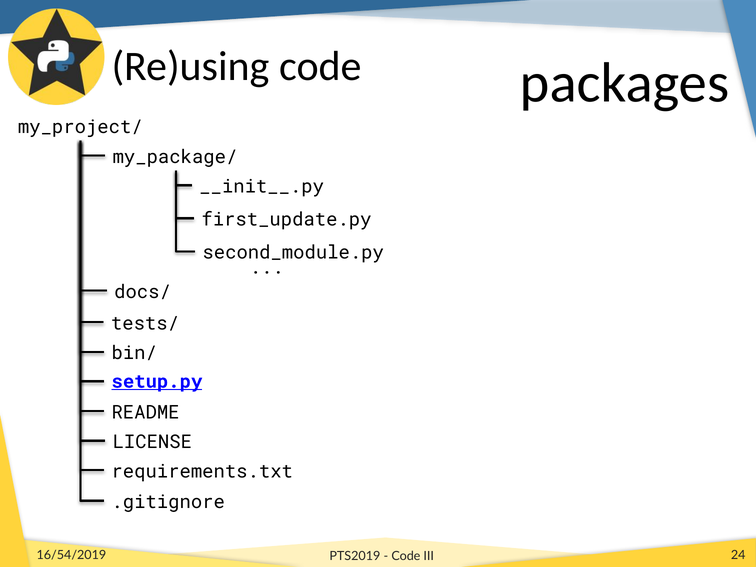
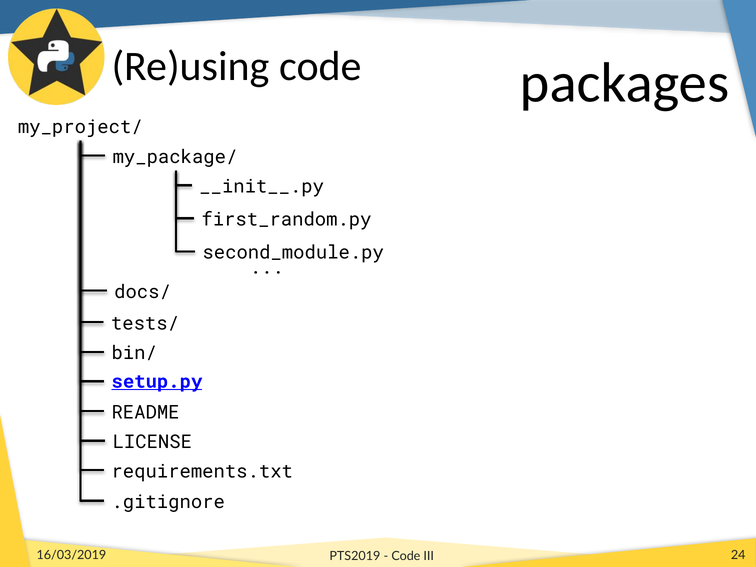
first_update.py: first_update.py -> first_random.py (286, 220)
16/54/2019: 16/54/2019 -> 16/03/2019 (71, 555)
